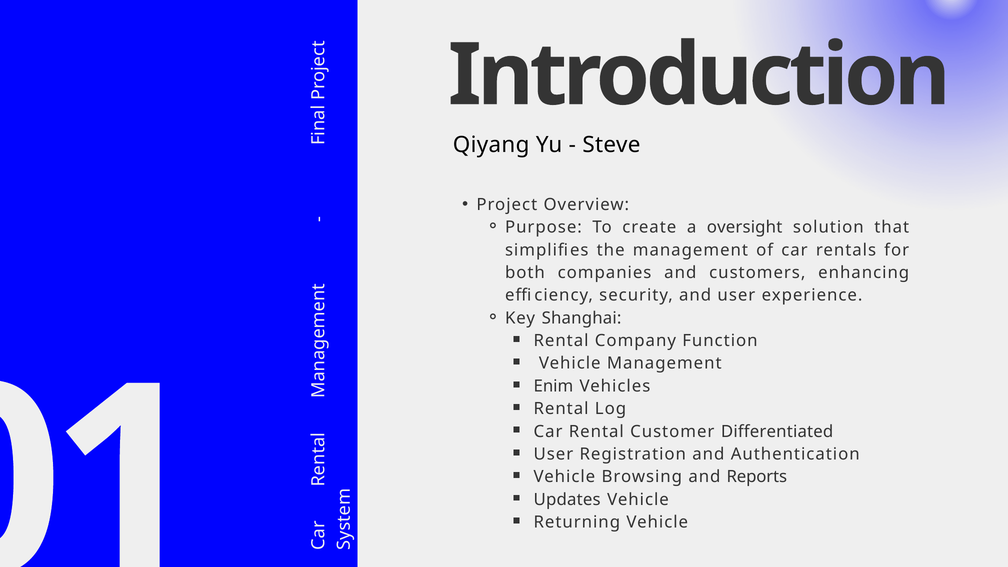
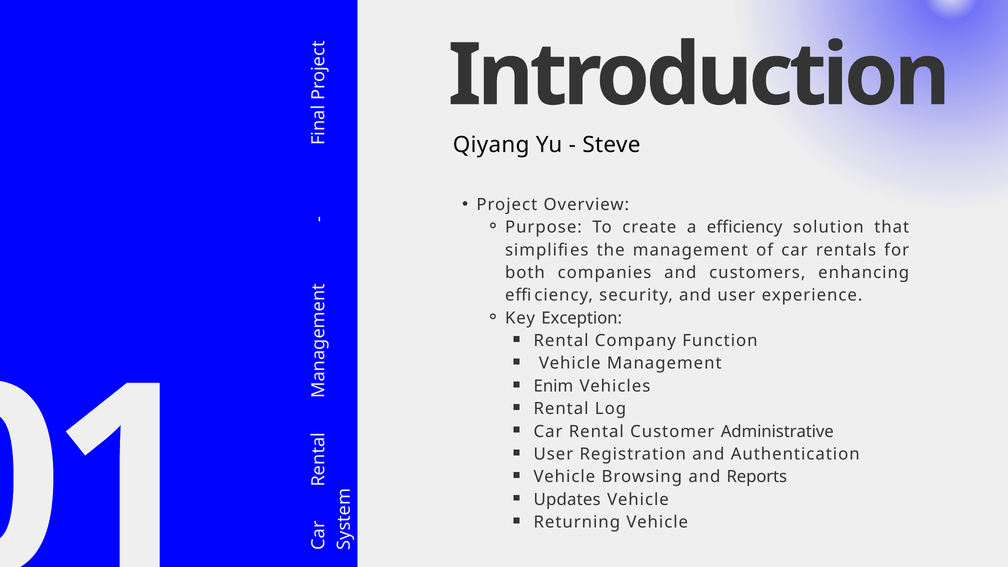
a oversight: oversight -> efficiency (745, 227)
Shanghai: Shanghai -> Exception (582, 318)
Differentiated: Differentiated -> Administrative (777, 431)
